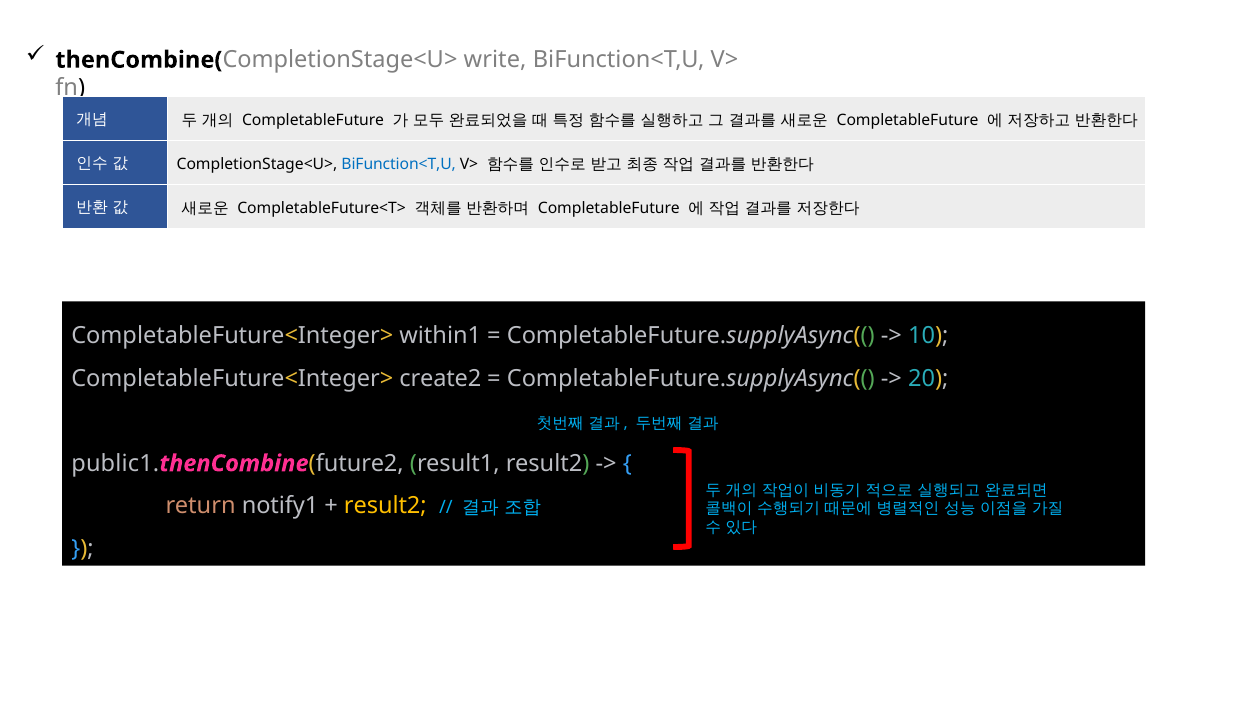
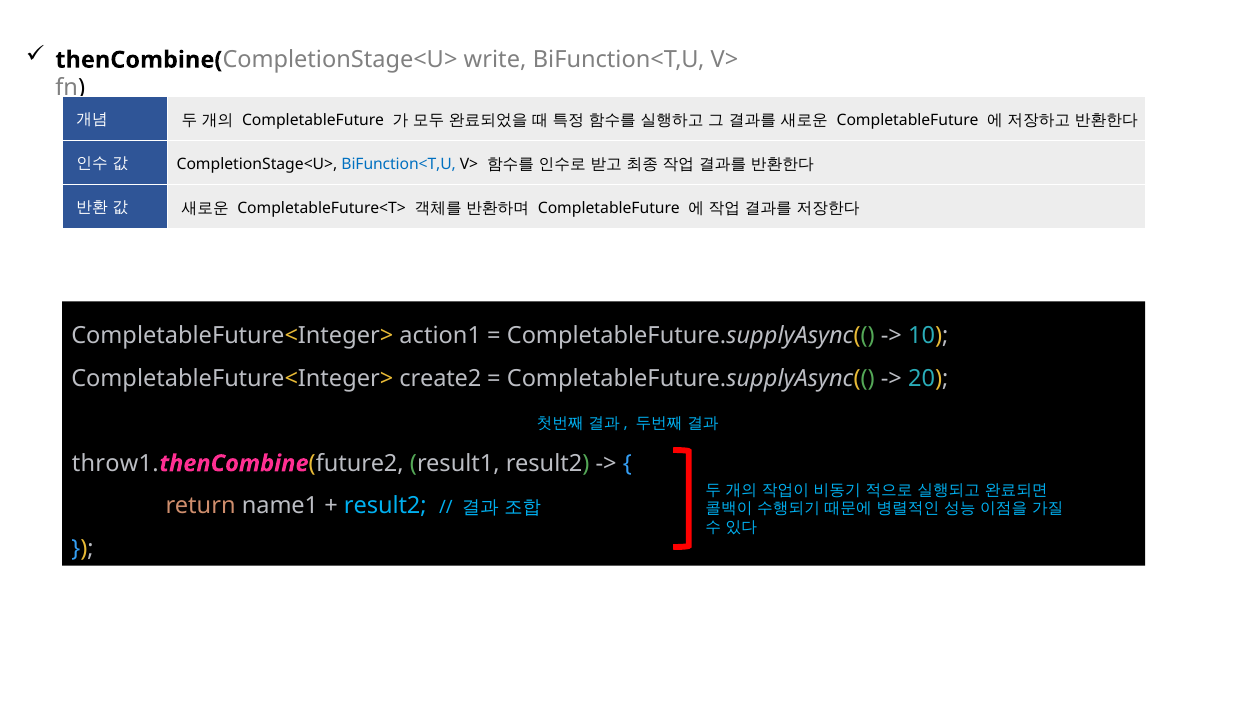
within1: within1 -> action1 (440, 336)
public1: public1 -> throw1 (115, 463)
notify1: notify1 -> name1 (280, 506)
result2 colour: yellow -> light blue (385, 506)
